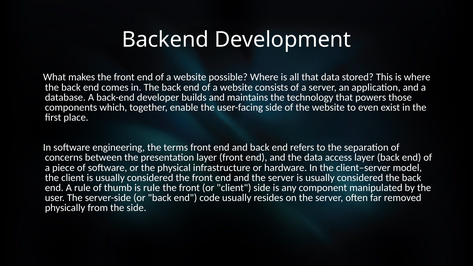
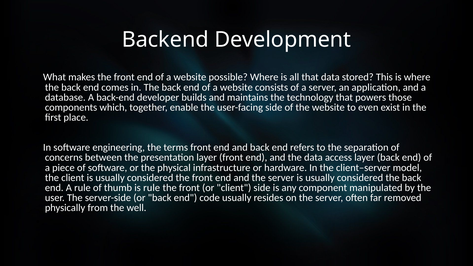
the side: side -> well (137, 208)
